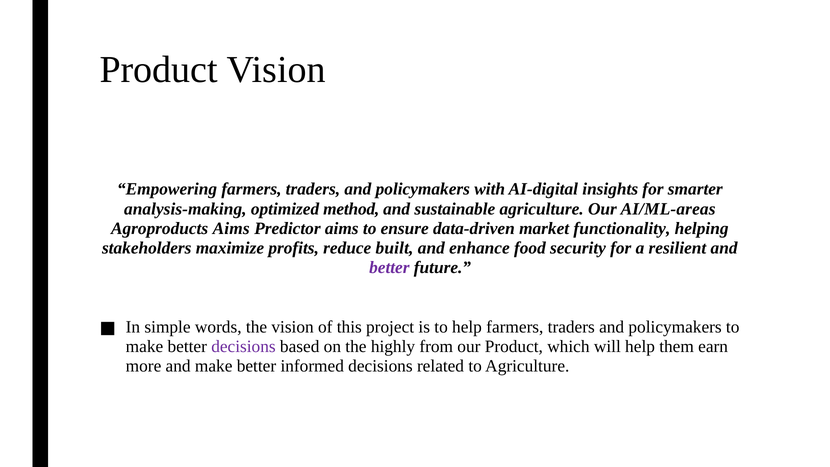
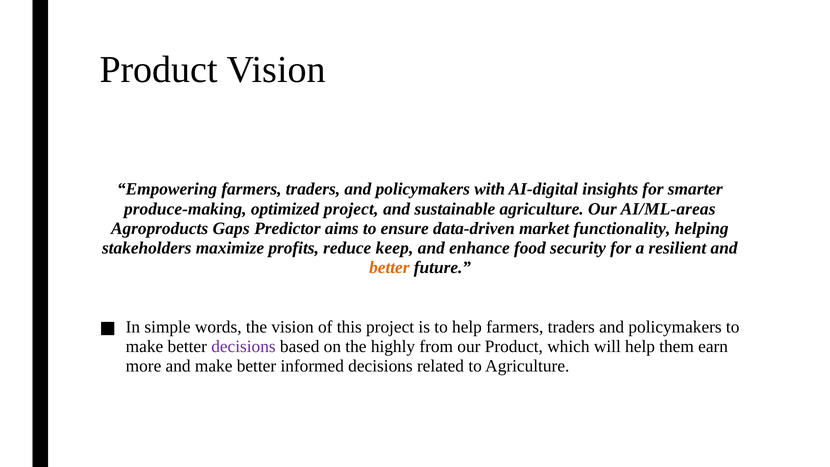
analysis-making: analysis-making -> produce-making (185, 209)
optimized method: method -> project (351, 209)
Agroproducts Aims: Aims -> Gaps (231, 228)
built: built -> keep (395, 248)
better colour: purple -> orange (389, 267)
